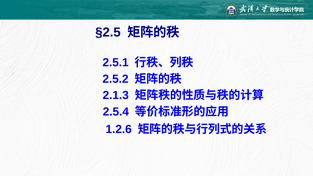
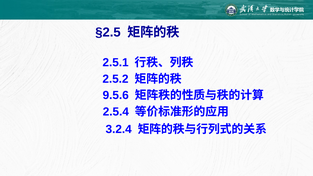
2.1.3: 2.1.3 -> 9.5.6 (116, 95)
1.2.6: 1.2.6 -> 3.2.4 (119, 129)
